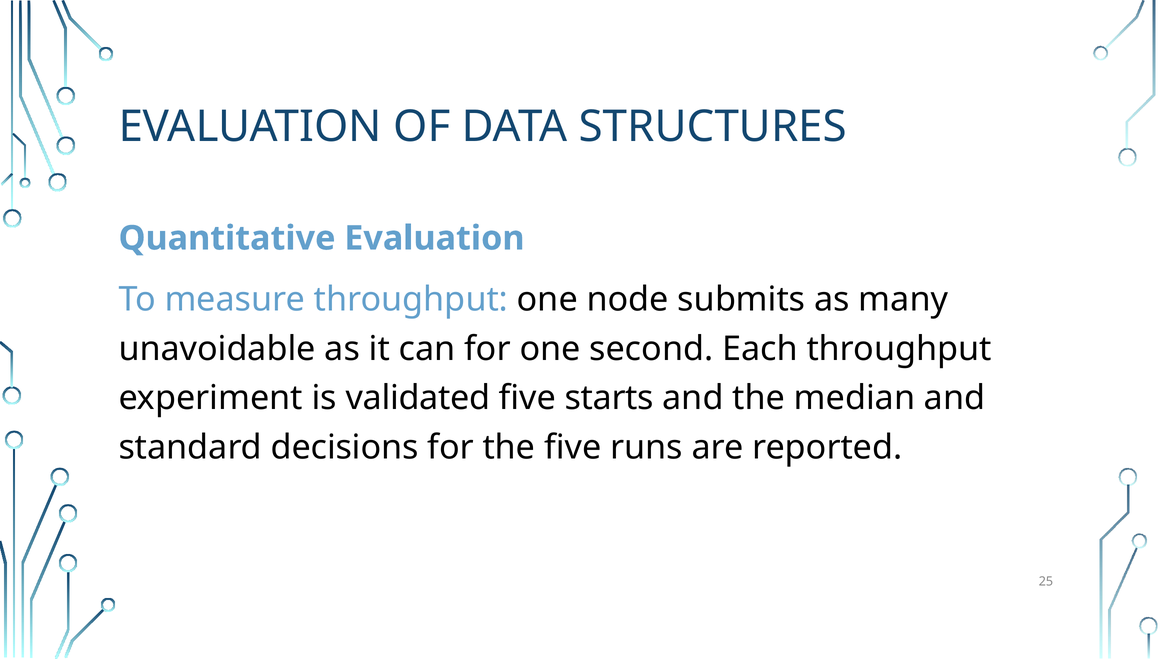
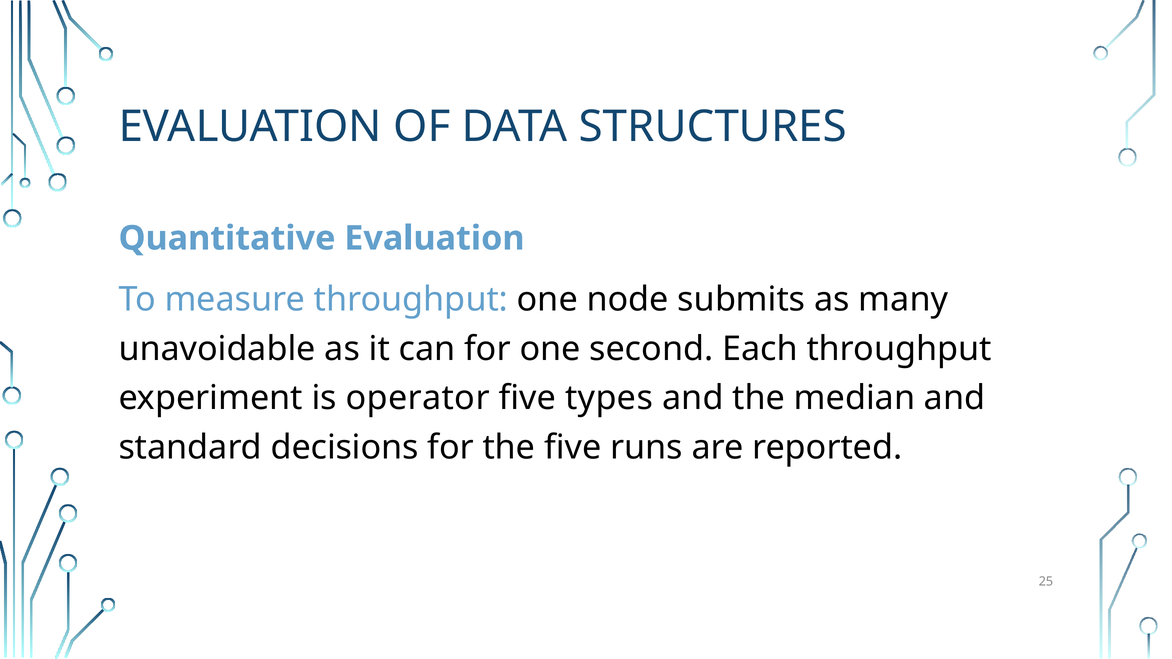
validated: validated -> operator (418, 398)
starts: starts -> types (609, 398)
